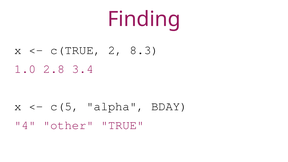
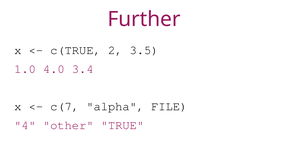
Finding: Finding -> Further (144, 19)
8.3: 8.3 -> 3.5 (144, 50)
2.8: 2.8 -> 4.0 (54, 69)
c(5: c(5 -> c(7 (65, 106)
BDAY: BDAY -> FILE (169, 106)
